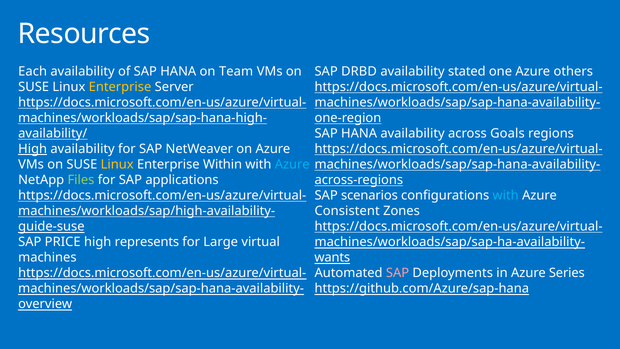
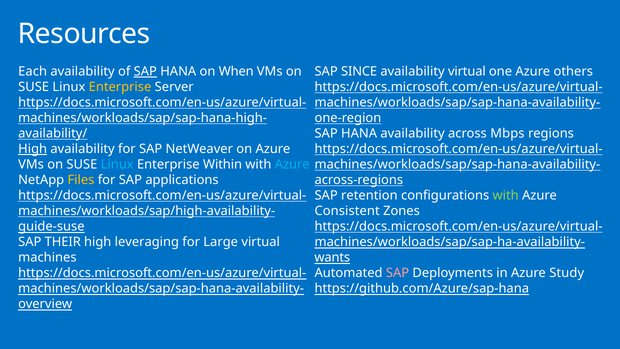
DRBD: DRBD -> SINCE (359, 71)
availability stated: stated -> virtual (467, 71)
SAP underline: none -> present (145, 71)
Team: Team -> When (236, 71)
Goals: Goals -> Mbps (507, 133)
Linux colour: yellow -> light blue (117, 164)
Files colour: light green -> yellow (81, 180)
scenarios: scenarios -> retention (369, 195)
with colour: light blue -> light green (506, 195)
PRICE: PRICE -> THEIR (63, 242)
represents: represents -> leveraging (147, 242)
Series: Series -> Study (567, 273)
